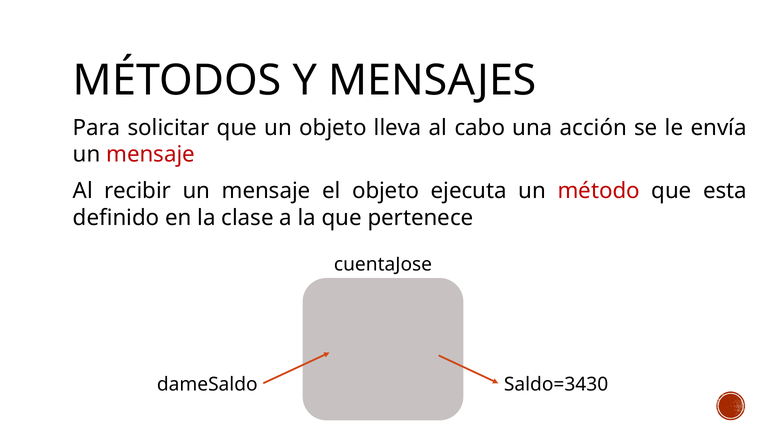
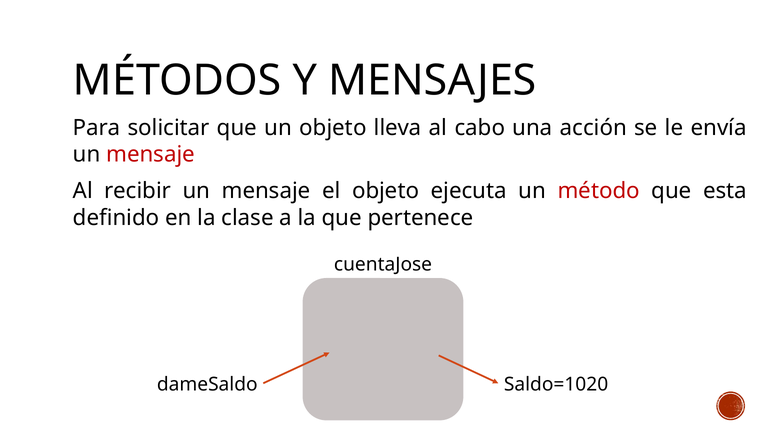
Saldo=3430: Saldo=3430 -> Saldo=1020 (556, 384)
